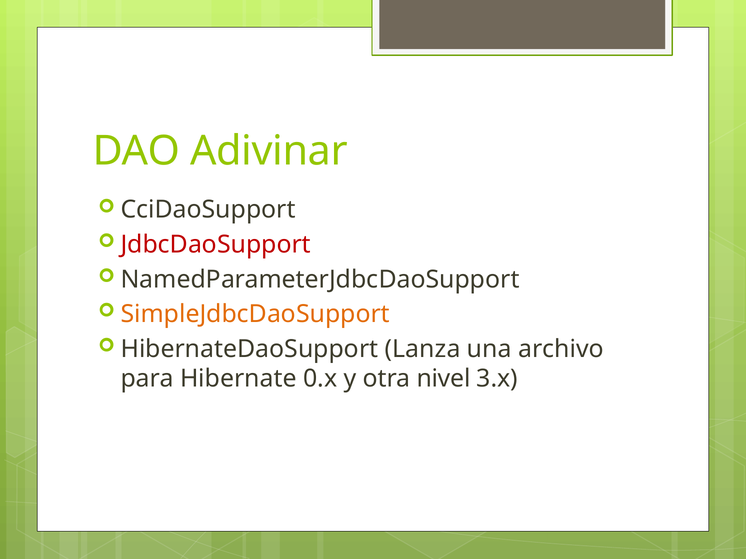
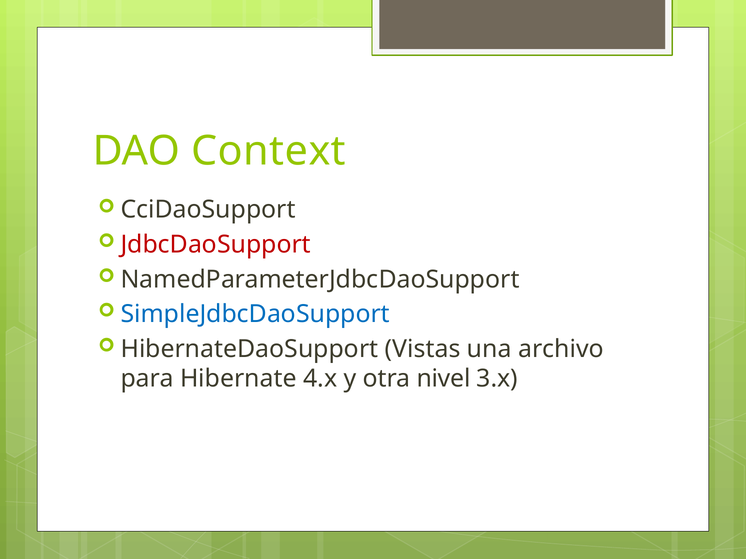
Adivinar: Adivinar -> Context (269, 151)
SimpleJdbcDaoSupport colour: orange -> blue (255, 314)
Lanza: Lanza -> Vistas (423, 349)
0.x: 0.x -> 4.x (320, 379)
